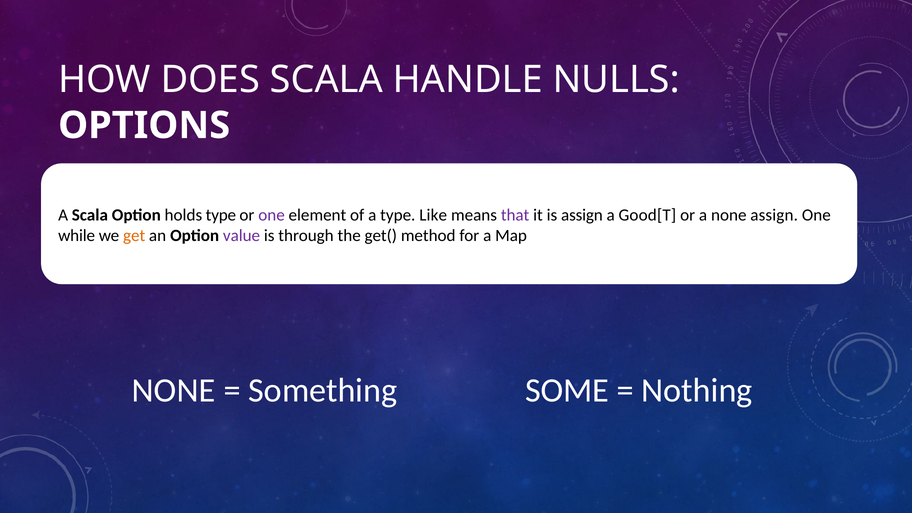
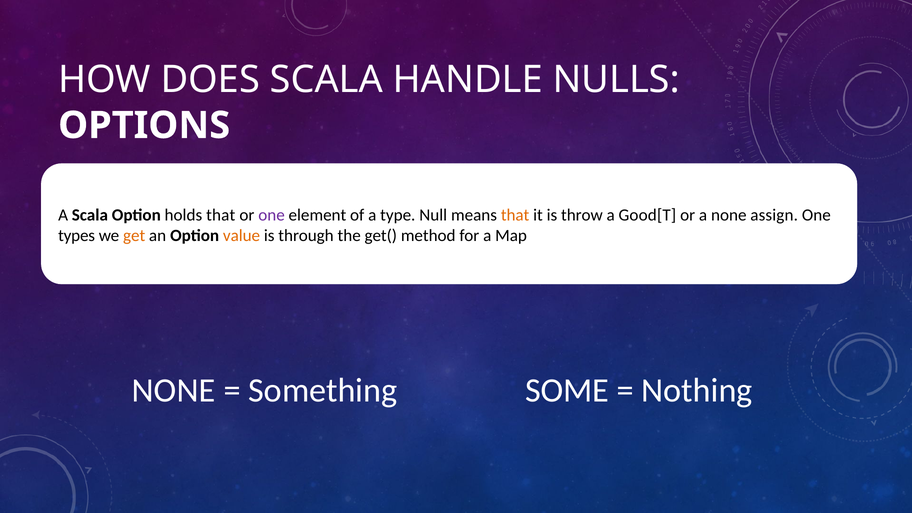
holds type: type -> that (221, 215)
Like: Like -> Null (433, 215)
that colour: purple -> orange (515, 215)
is assign: assign -> throw (582, 215)
while: while -> types (77, 236)
value colour: purple -> orange (242, 236)
